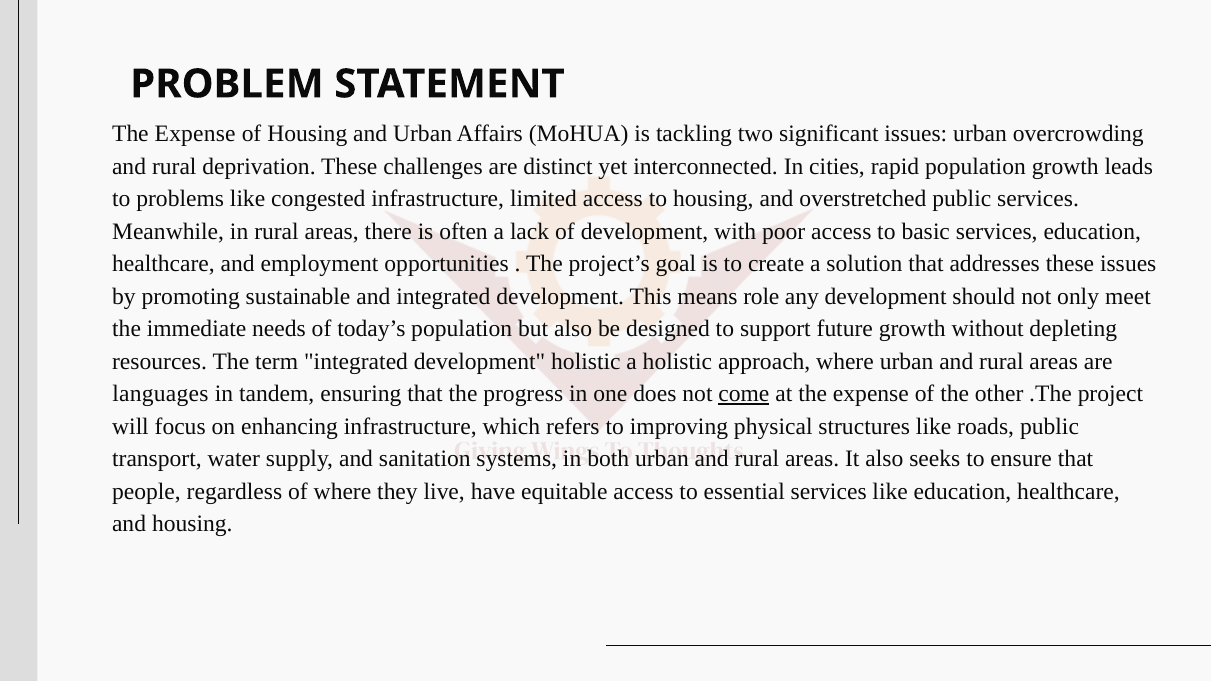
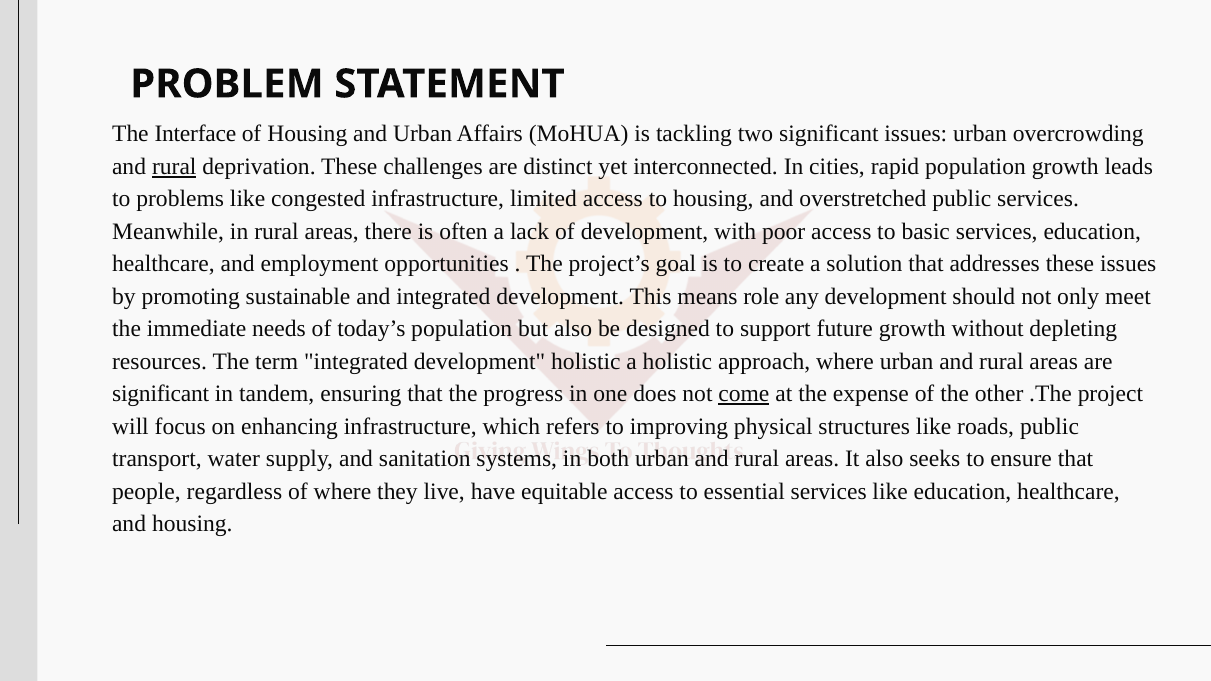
Expense: Expense -> Interface (195, 134)
rural underline: none -> present (174, 167)
languages: languages -> significant (161, 394)
